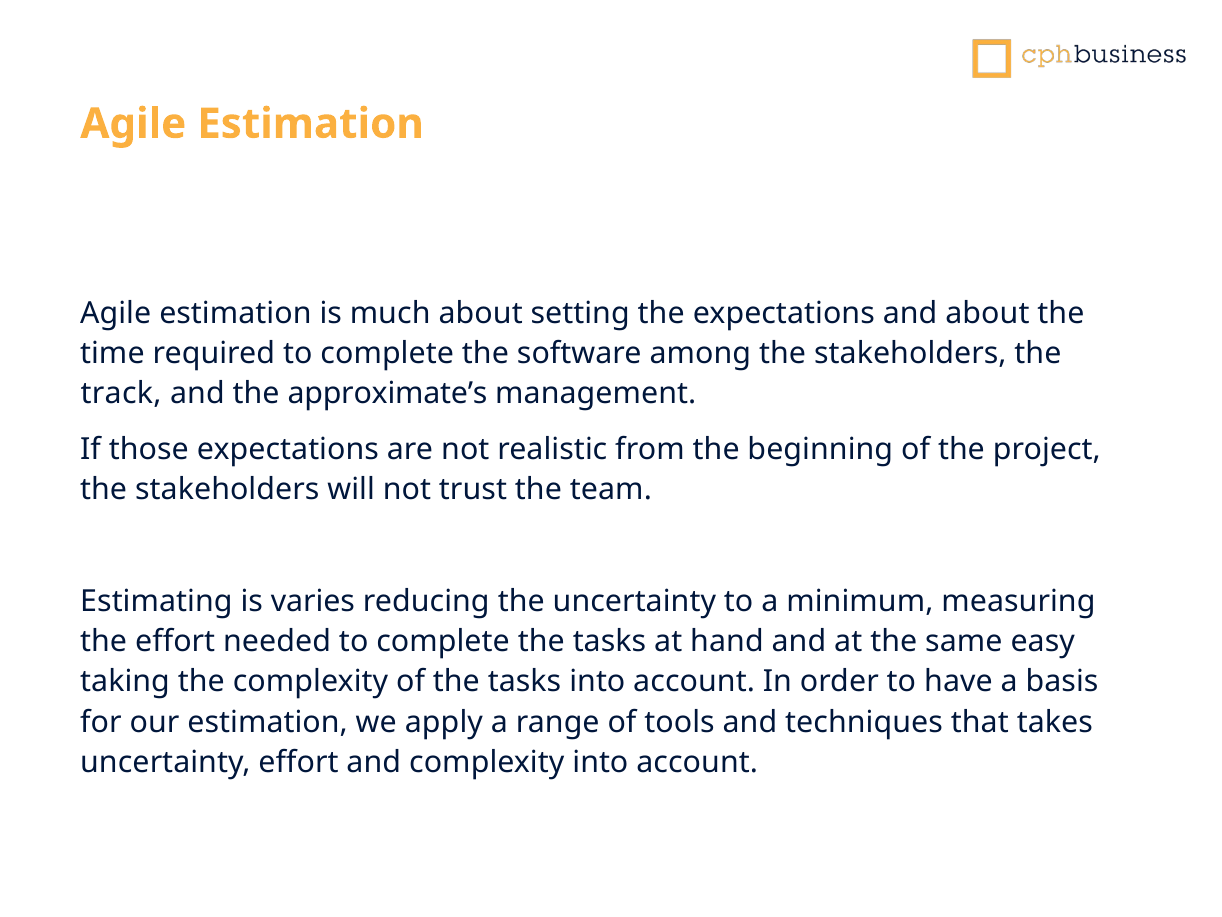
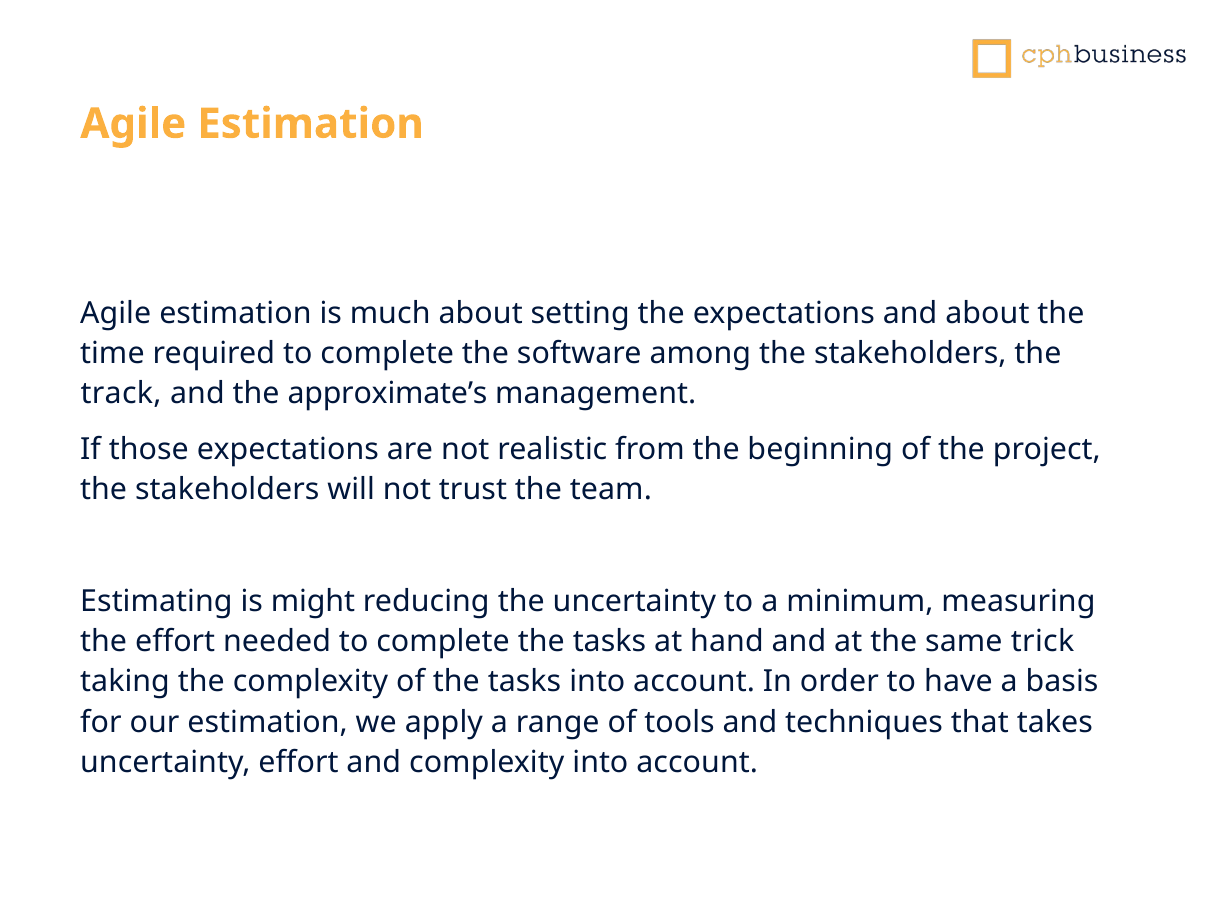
varies: varies -> might (313, 601)
easy: easy -> trick (1043, 641)
